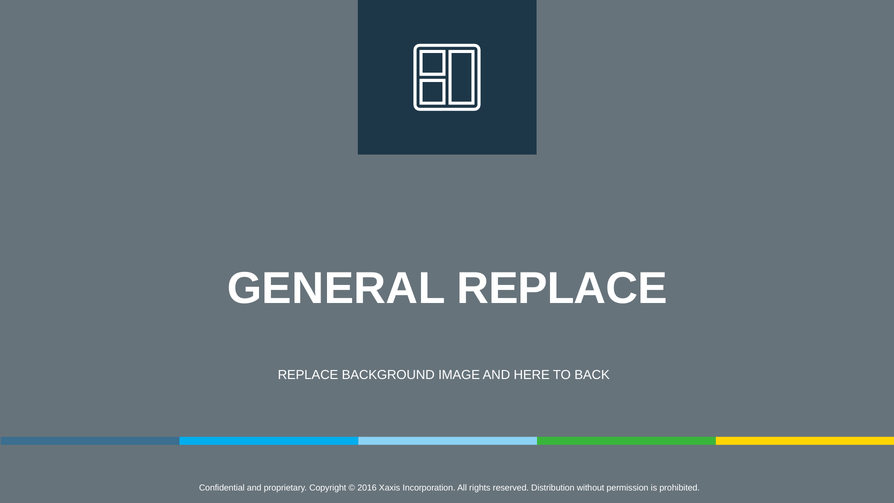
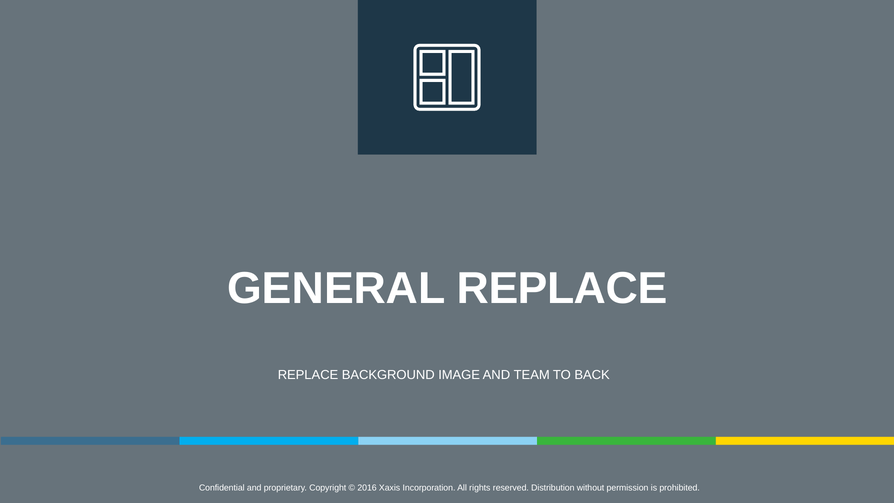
HERE: HERE -> TEAM (532, 375)
